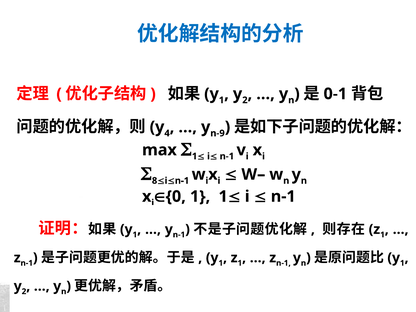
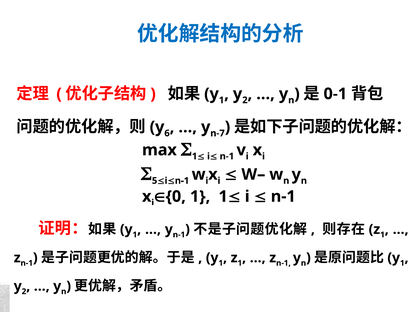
4: 4 -> 6 (167, 133)
n-9: n-9 -> n-7 (218, 133)
8: 8 -> 5 (155, 181)
